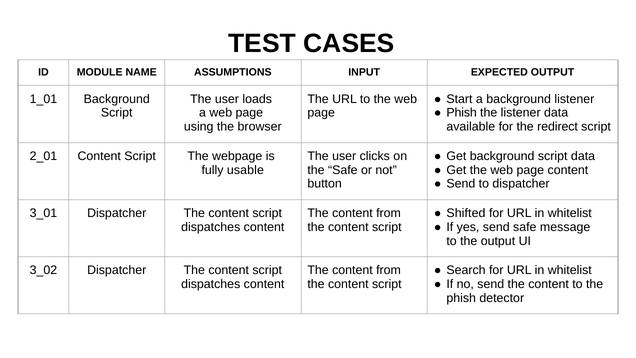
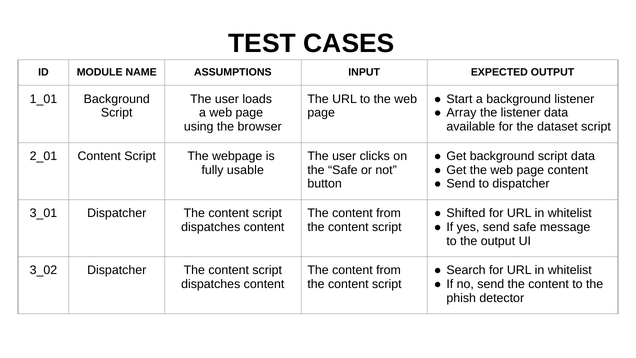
Phish: Phish -> Array (462, 113)
redirect: redirect -> dataset (558, 127)
